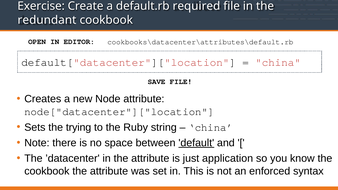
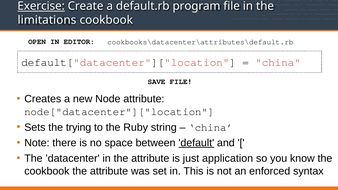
Exercise underline: none -> present (41, 6)
required: required -> program (197, 6)
redundant: redundant -> limitations (47, 20)
